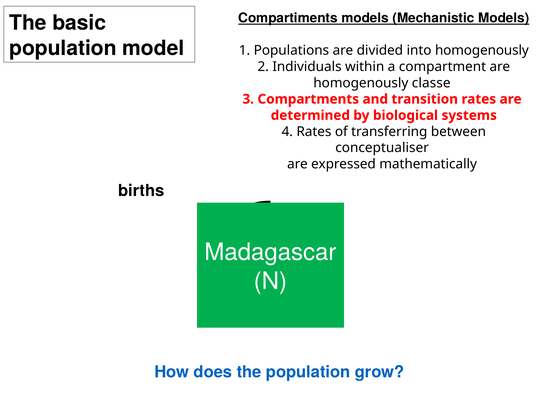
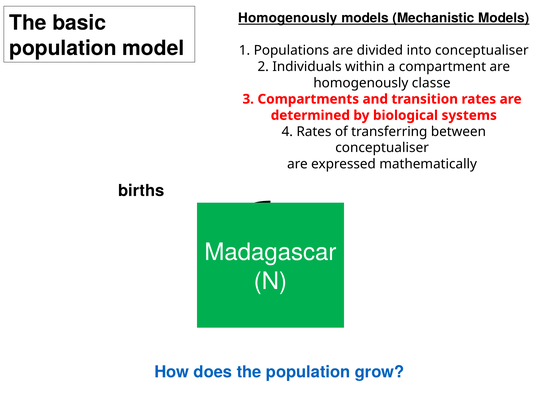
Compartiments: Compartiments -> Homogenously (288, 18)
into homogenously: homogenously -> conceptualiser (482, 50)
